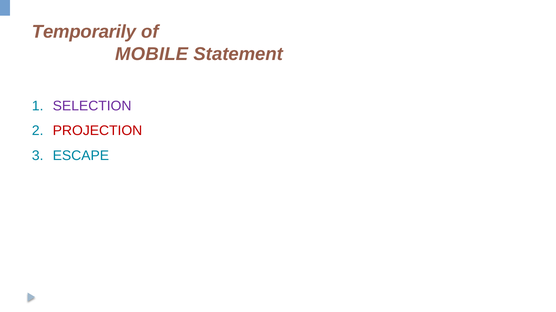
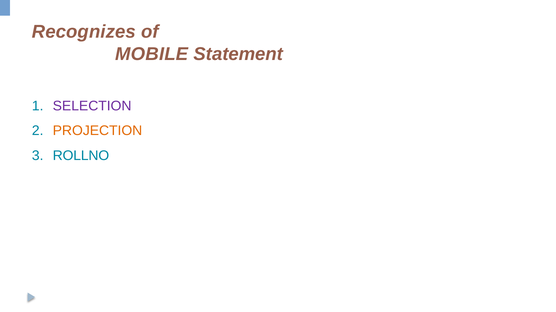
Temporarily: Temporarily -> Recognizes (84, 32)
PROJECTION colour: red -> orange (97, 131)
ESCAPE: ESCAPE -> ROLLNO (81, 156)
